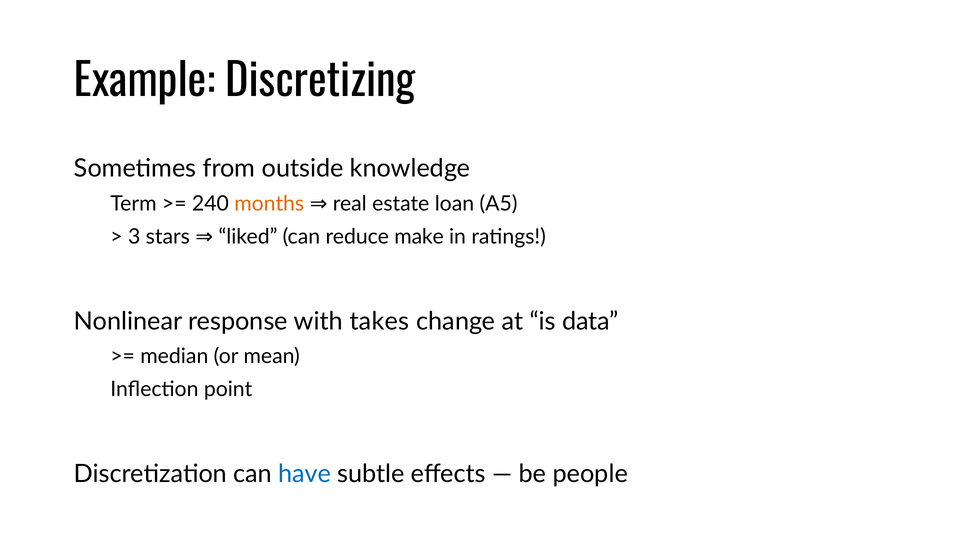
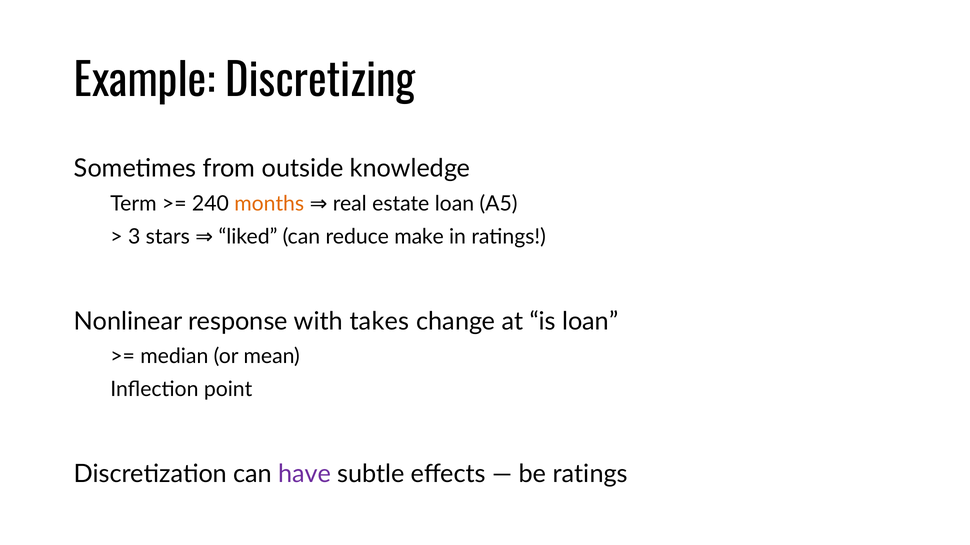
is data: data -> loan (590, 322)
have colour: blue -> purple (305, 475)
be people: people -> ratings (590, 475)
